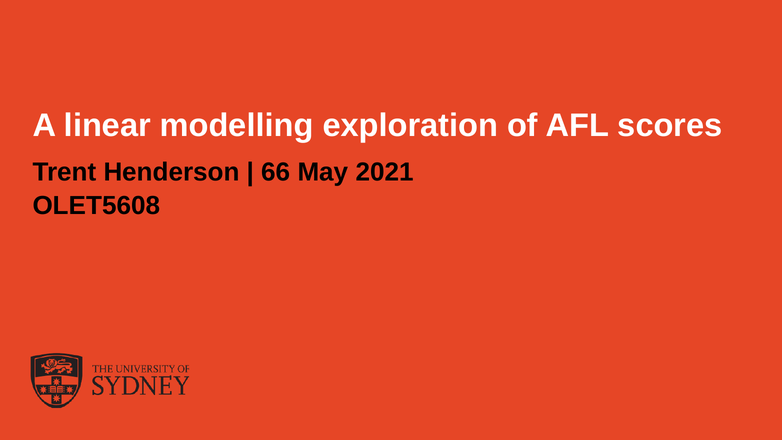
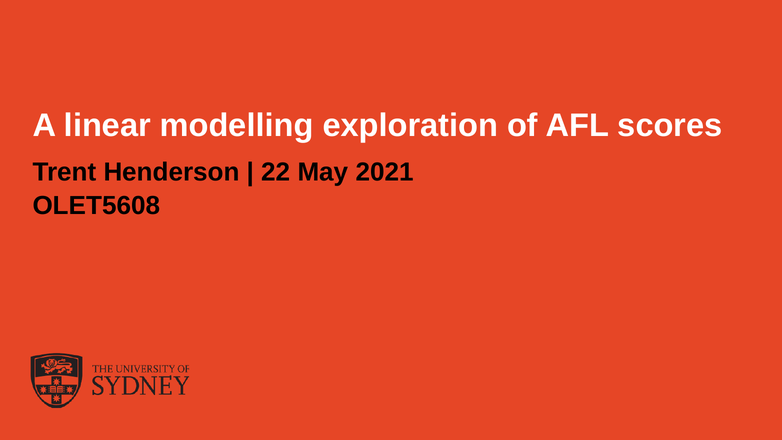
66: 66 -> 22 (276, 172)
